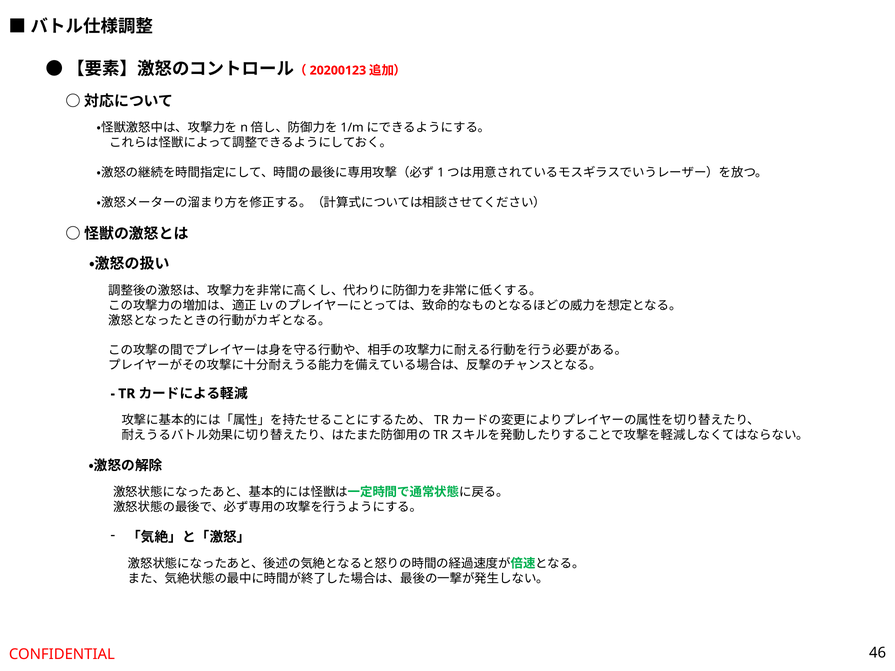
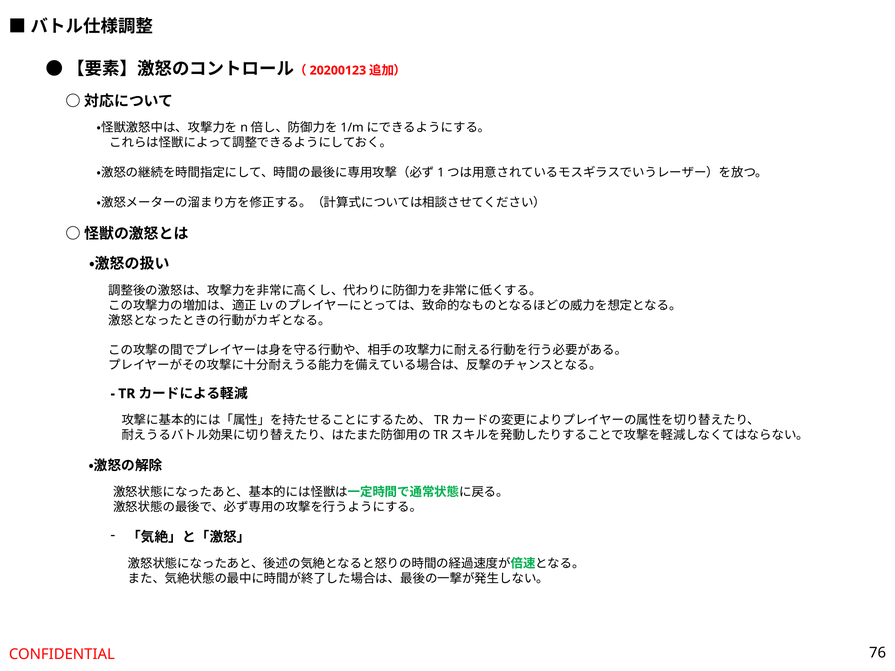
46: 46 -> 76 (878, 653)
